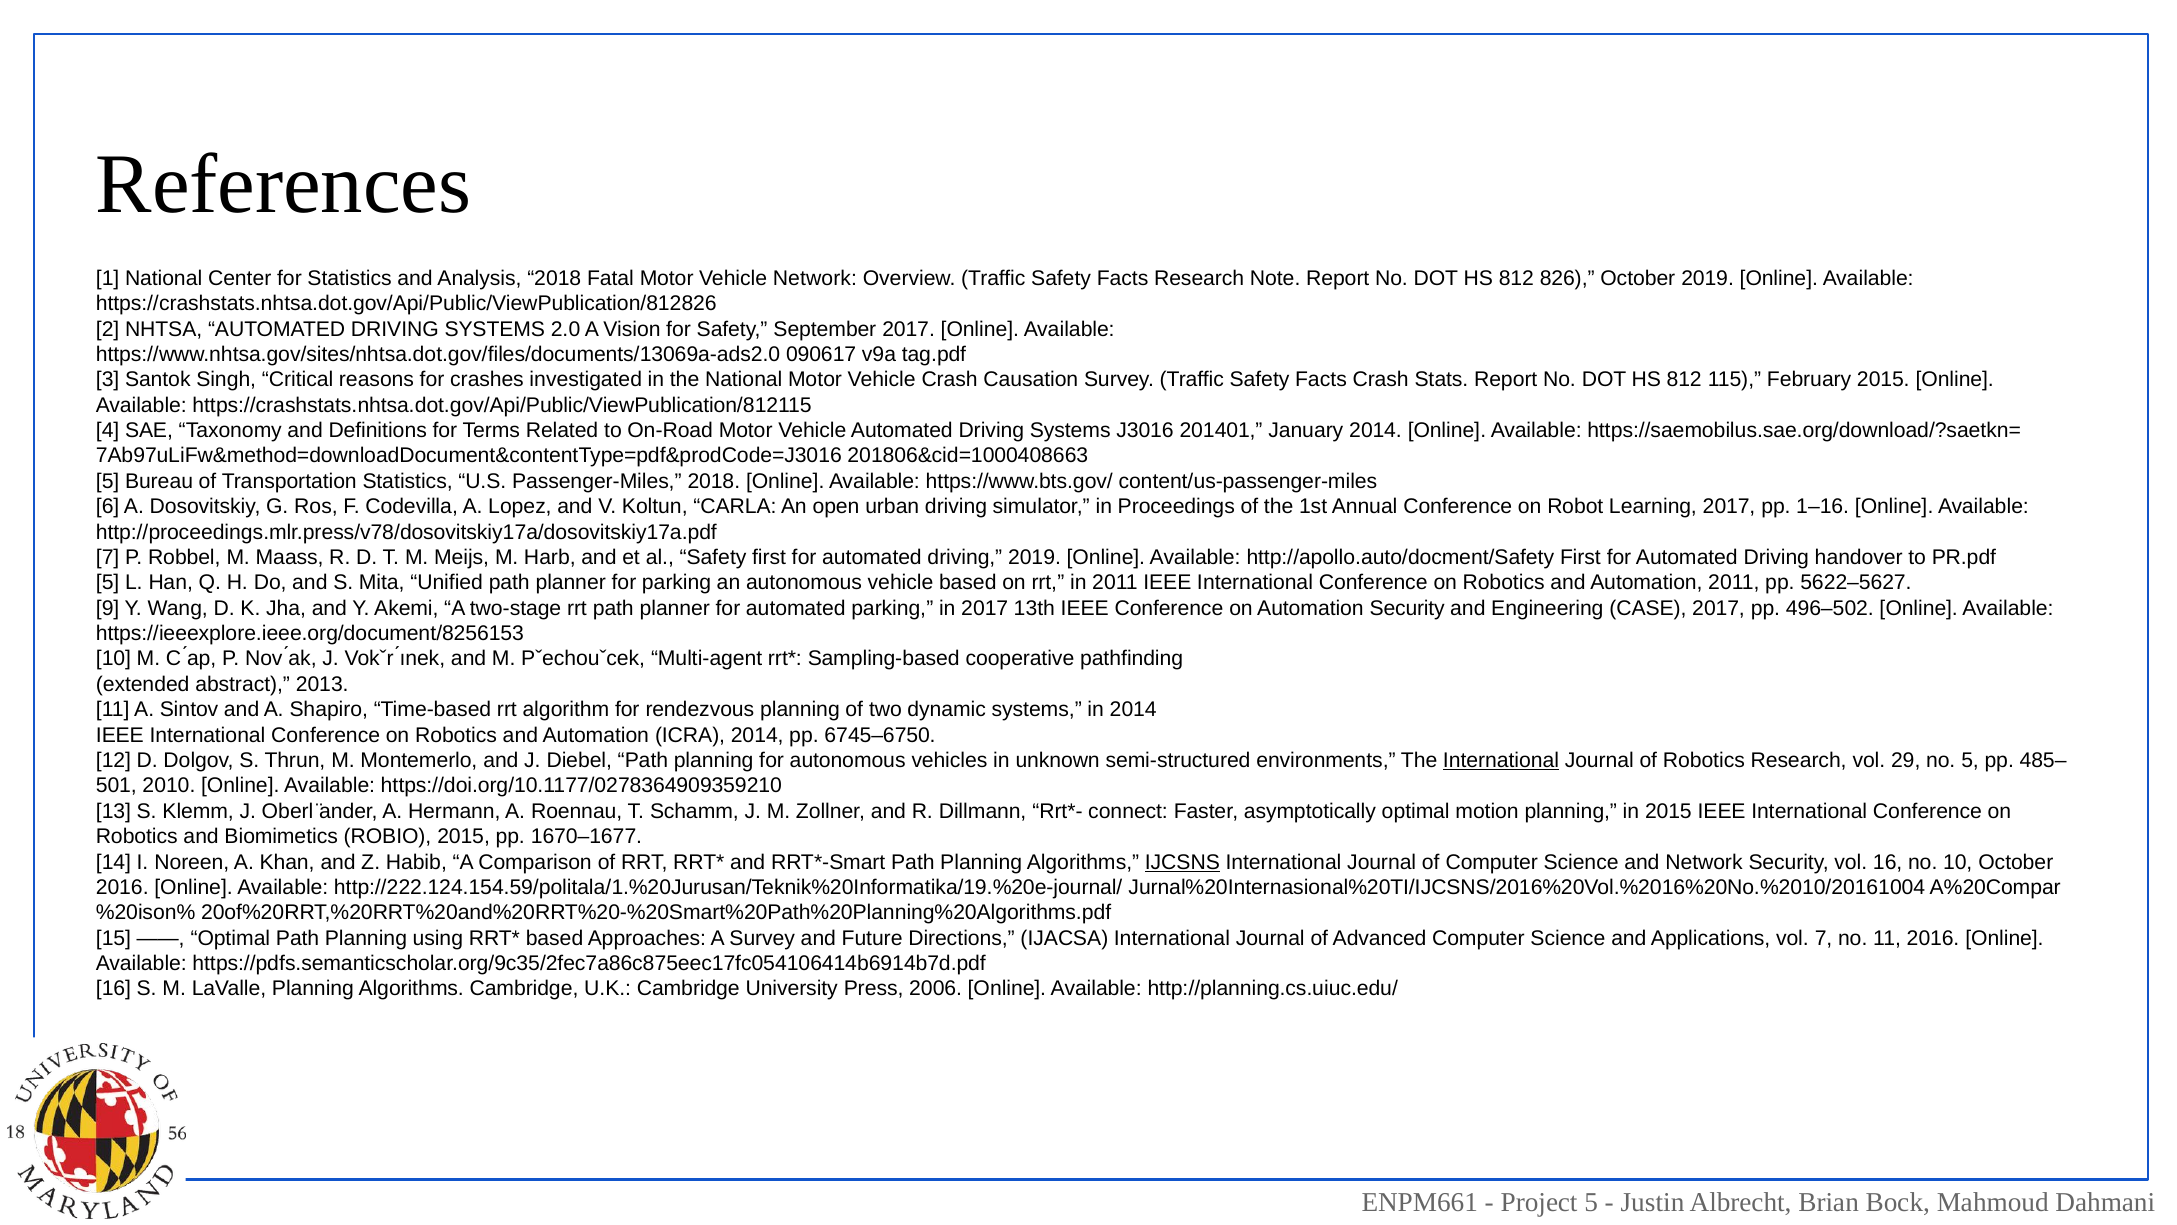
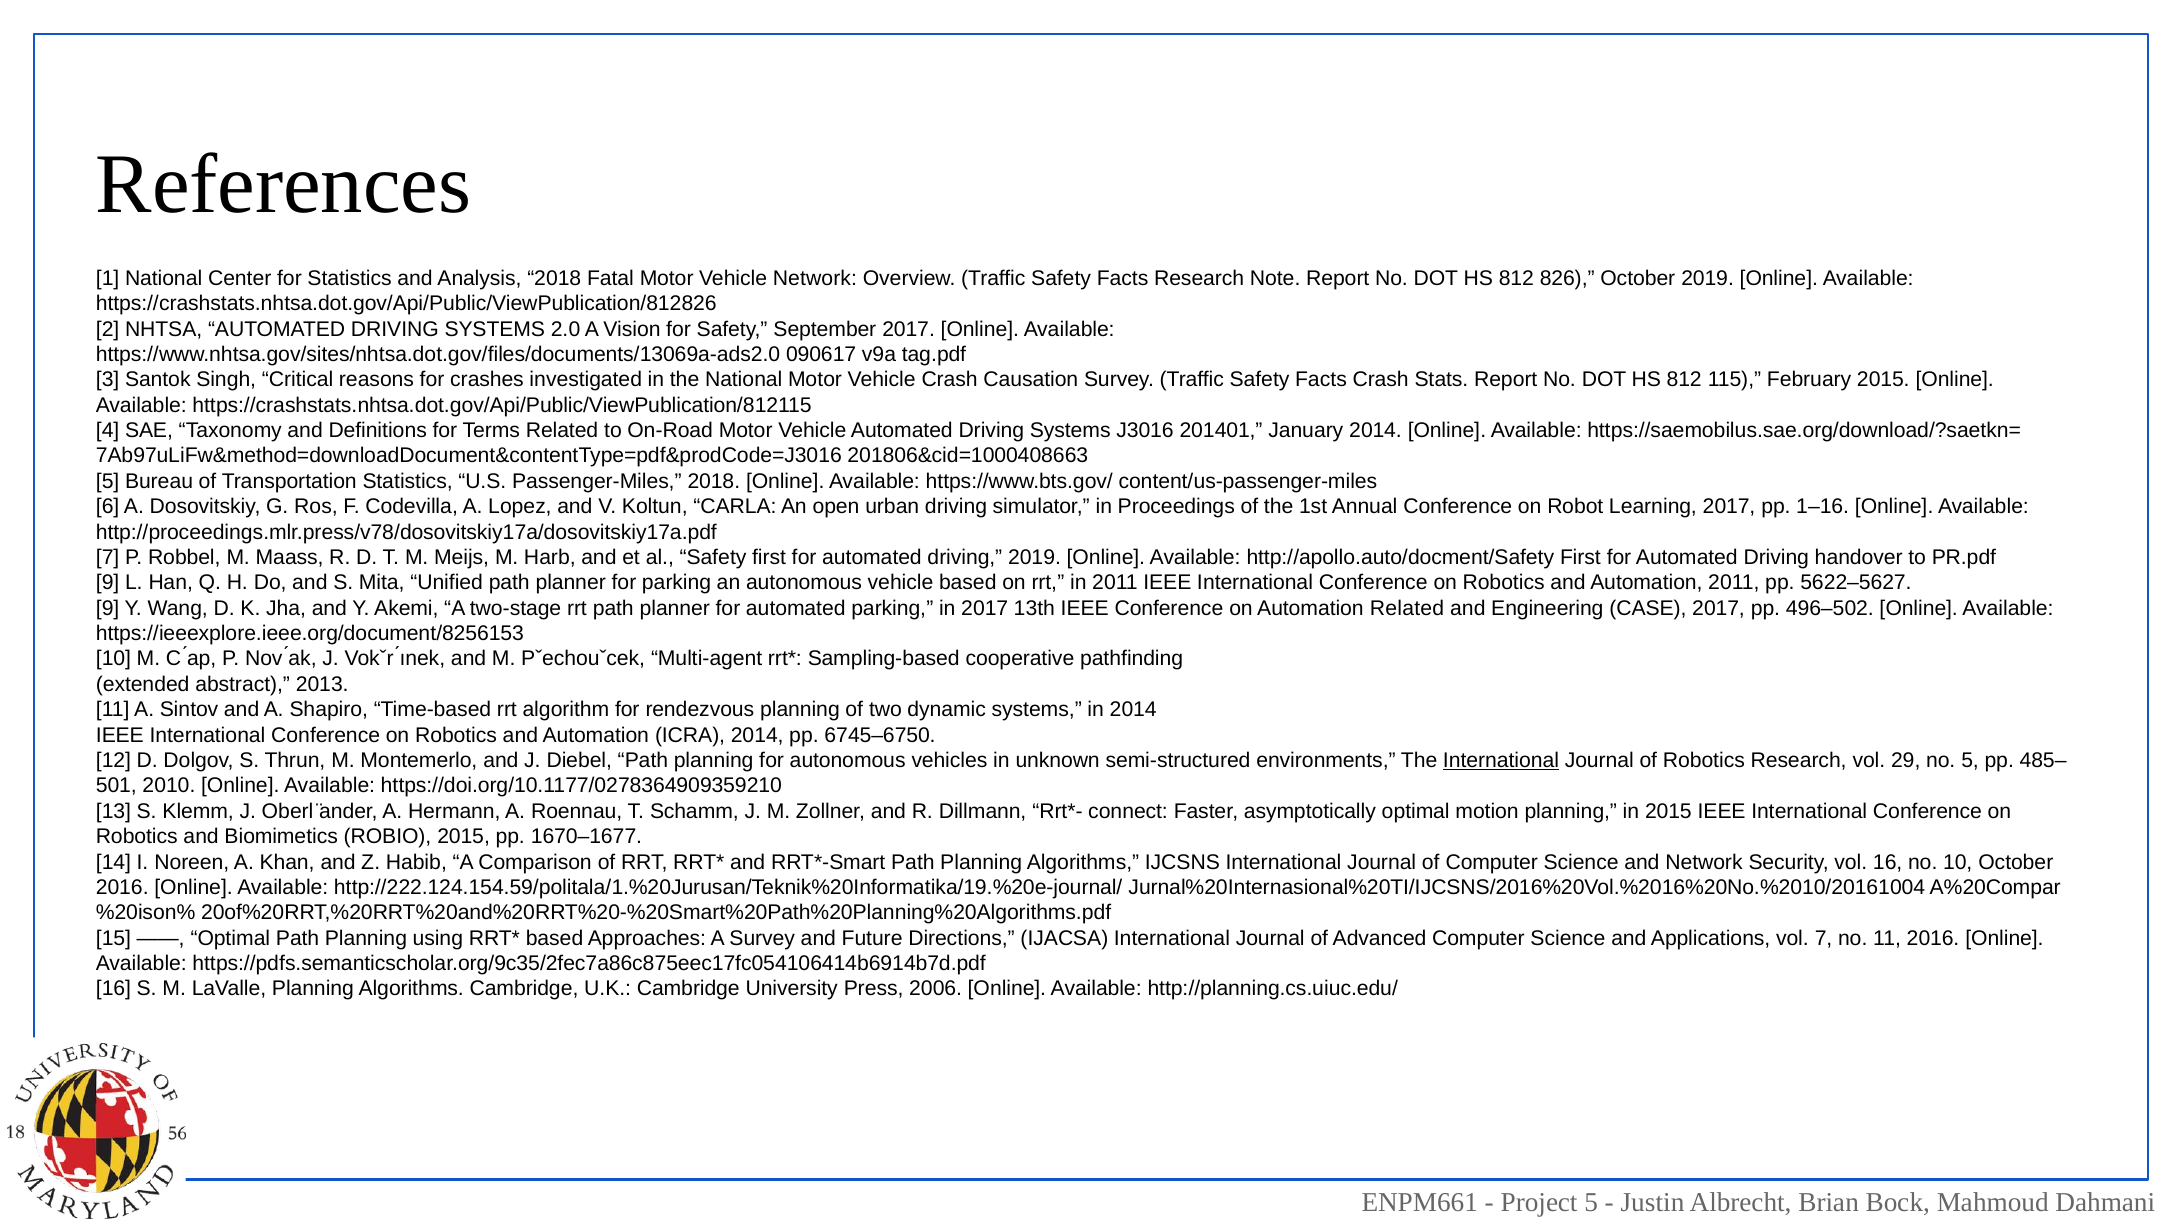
5: 5 -> 9 (108, 583)
Automation Security: Security -> Related (1407, 608)
IJCSNS underline: present -> none (1182, 862)
